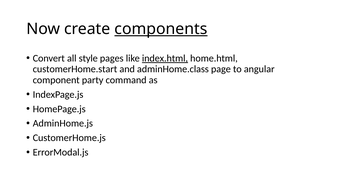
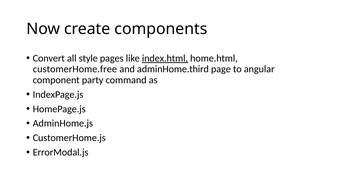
components underline: present -> none (161, 29)
customerHome.start: customerHome.start -> customerHome.free (75, 69)
adminHome.class: adminHome.class -> adminHome.third (173, 69)
